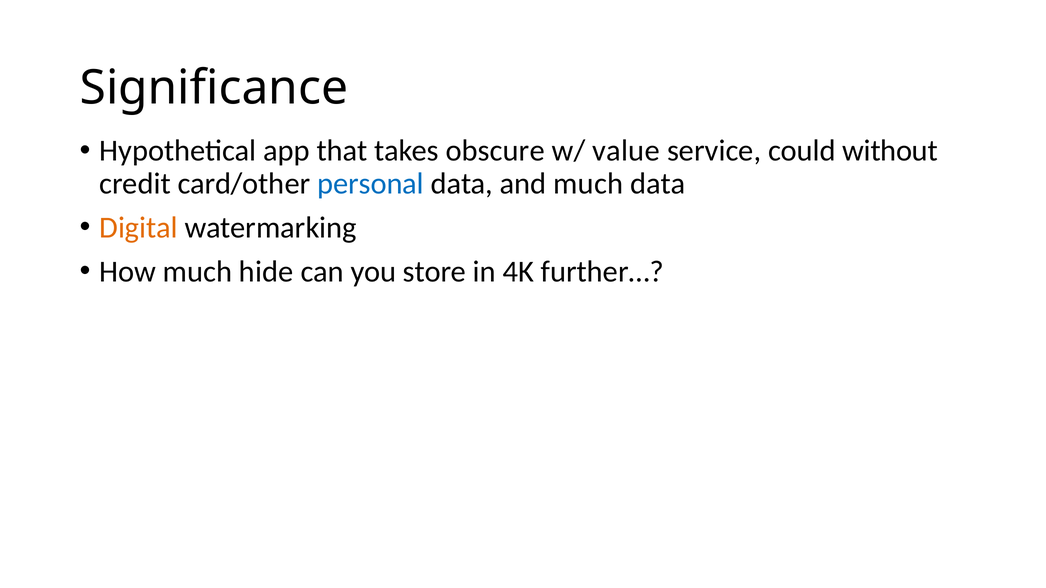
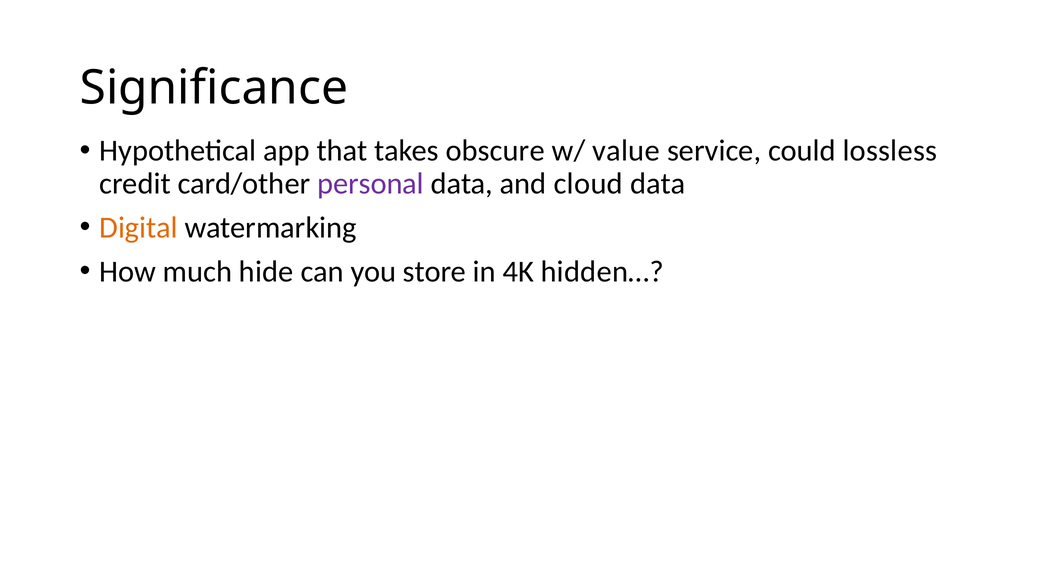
without: without -> lossless (890, 151)
personal colour: blue -> purple (371, 184)
and much: much -> cloud (588, 184)
further…: further… -> hidden… (602, 272)
